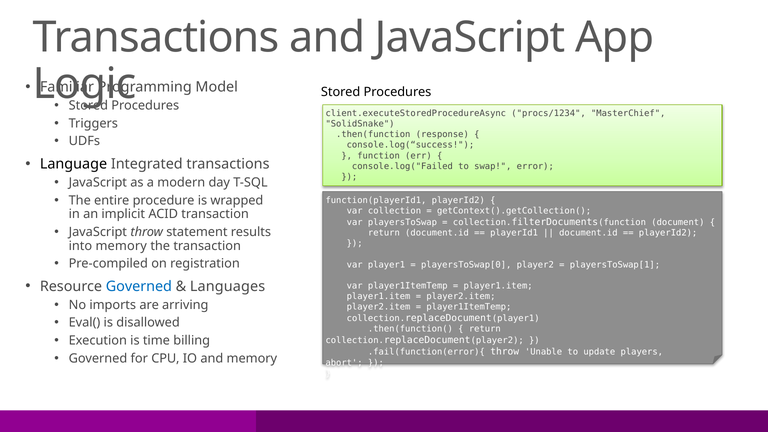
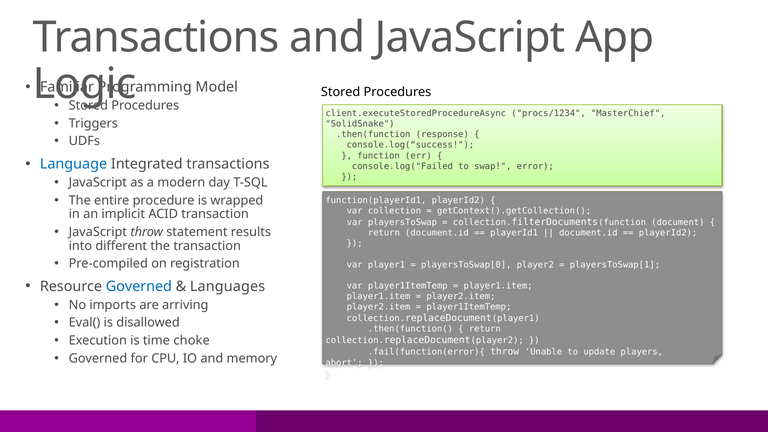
Language colour: black -> blue (74, 164)
into memory: memory -> different (121, 246)
billing: billing -> choke (192, 341)
